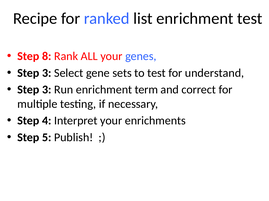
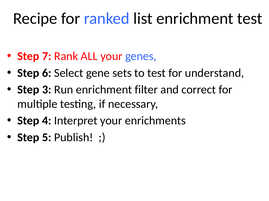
8: 8 -> 7 (47, 56)
3: 3 -> 6 (47, 73)
term: term -> filter (146, 90)
